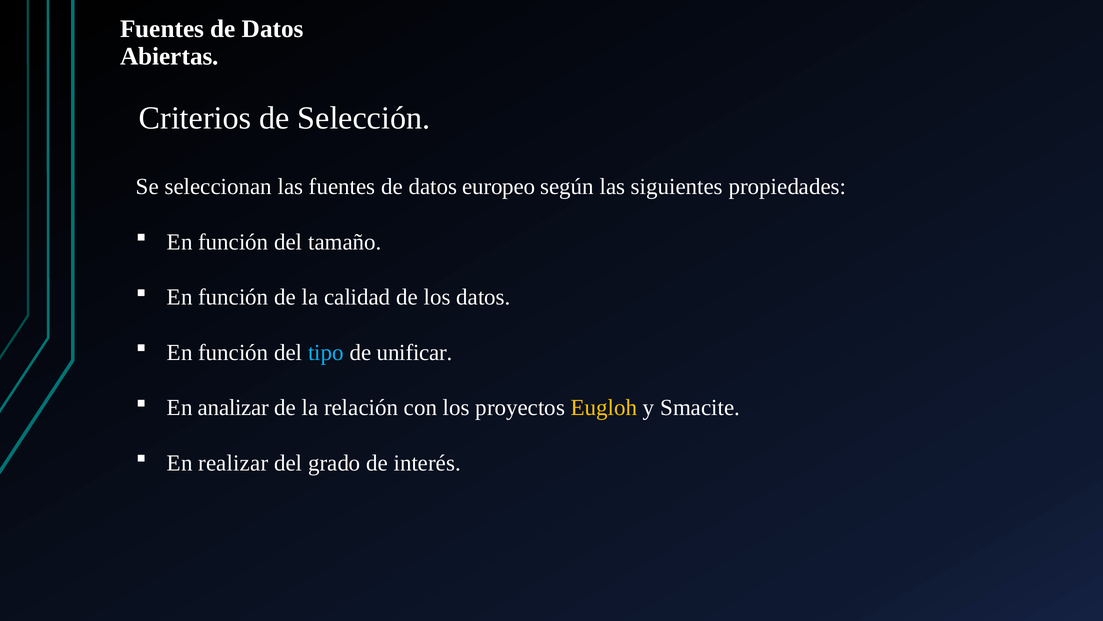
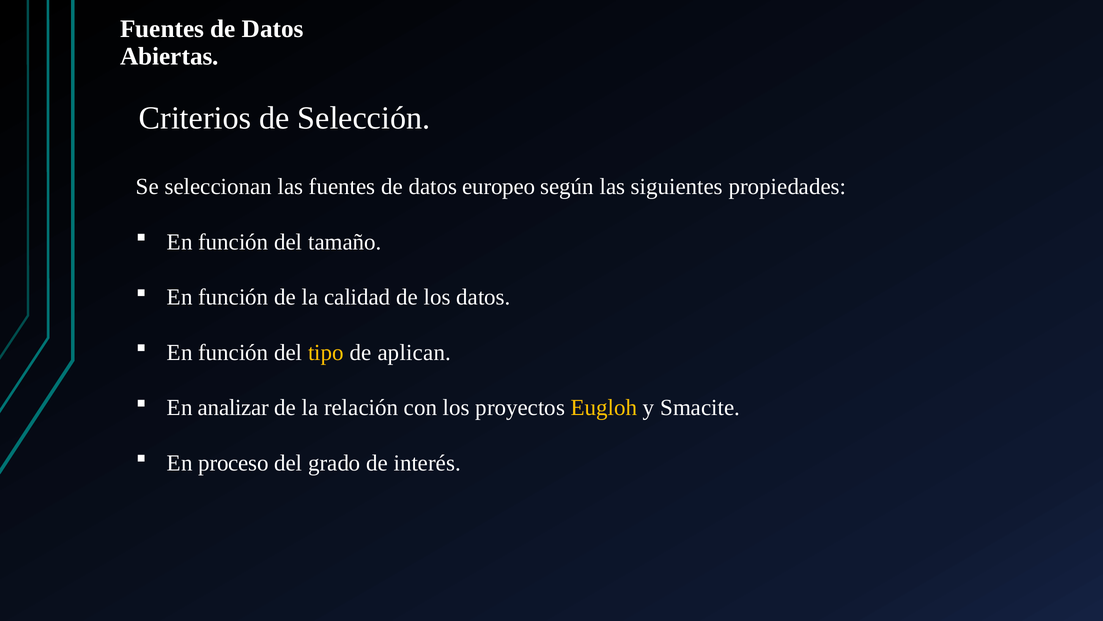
tipo colour: light blue -> yellow (326, 352)
unificar: unificar -> aplican (414, 352)
realizar: realizar -> proceso (233, 463)
